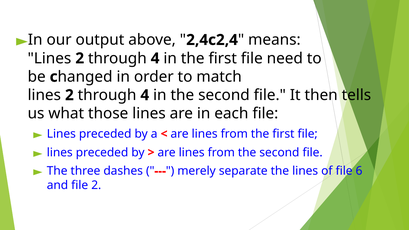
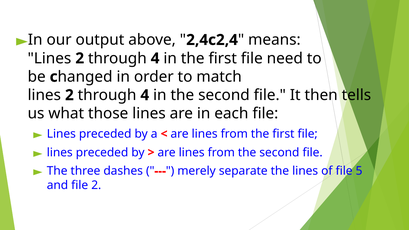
6: 6 -> 5 (359, 171)
